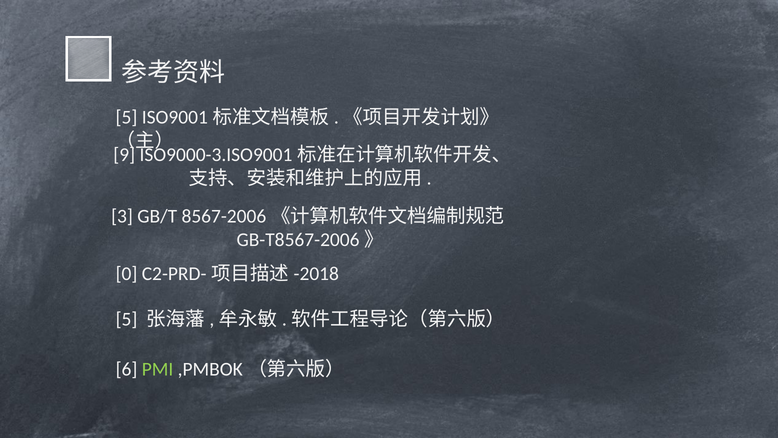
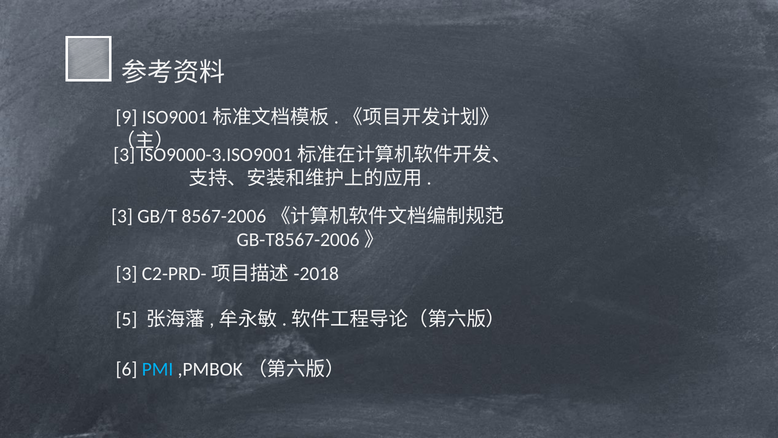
5: 5 -> 9 (126, 117)
9: 9 -> 3 (124, 155)
0: 0 -> 3 (127, 274)
PMI colour: light green -> light blue (158, 369)
